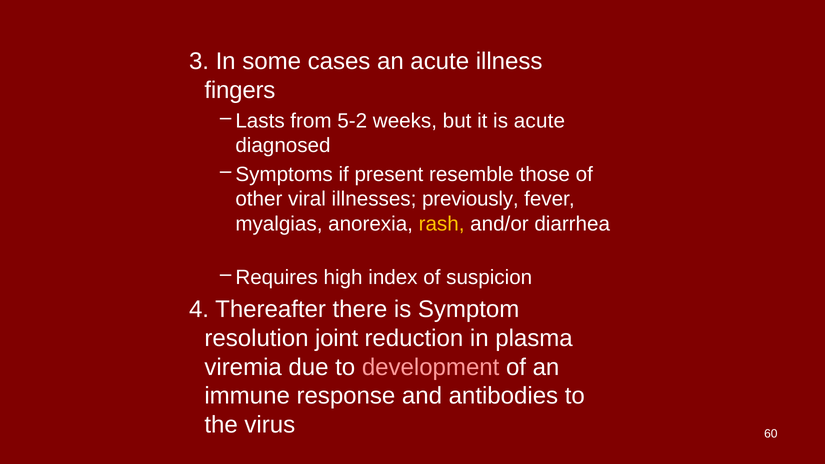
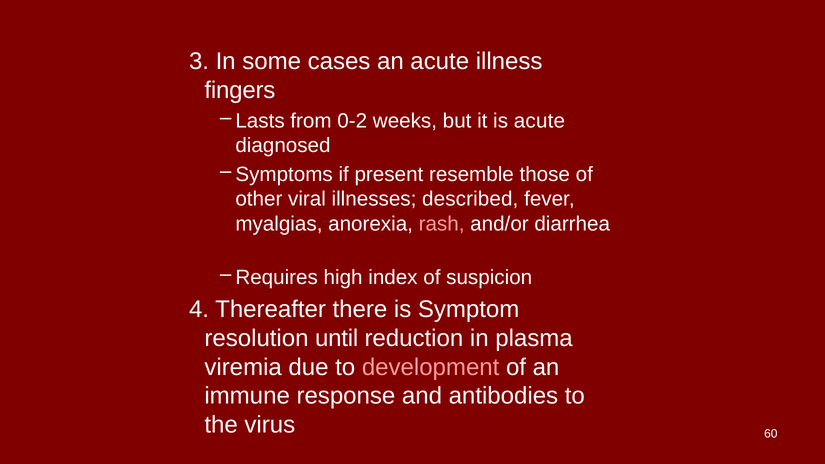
5-2: 5-2 -> 0-2 (352, 121)
previously: previously -> described (470, 199)
rash colour: yellow -> pink (442, 224)
joint: joint -> until (337, 338)
